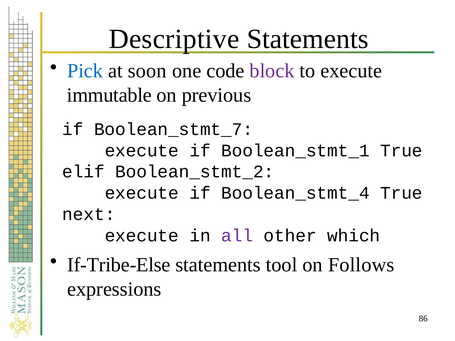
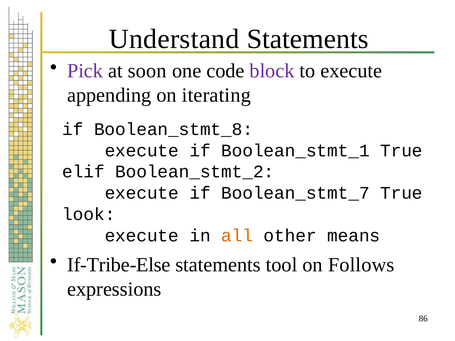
Descriptive: Descriptive -> Understand (174, 39)
Pick colour: blue -> purple (85, 71)
immutable: immutable -> appending (109, 95)
previous: previous -> iterating (216, 95)
Boolean_stmt_7: Boolean_stmt_7 -> Boolean_stmt_8 (174, 129)
Boolean_stmt_4: Boolean_stmt_4 -> Boolean_stmt_7 (295, 193)
next: next -> look (89, 214)
all colour: purple -> orange (237, 236)
which: which -> means (354, 236)
